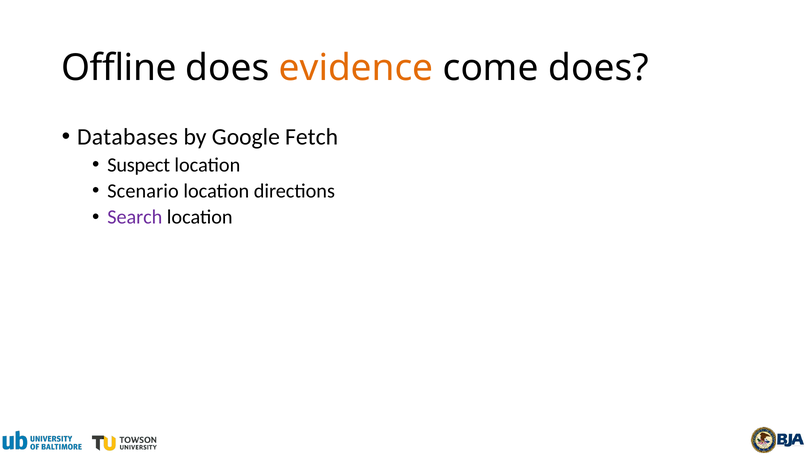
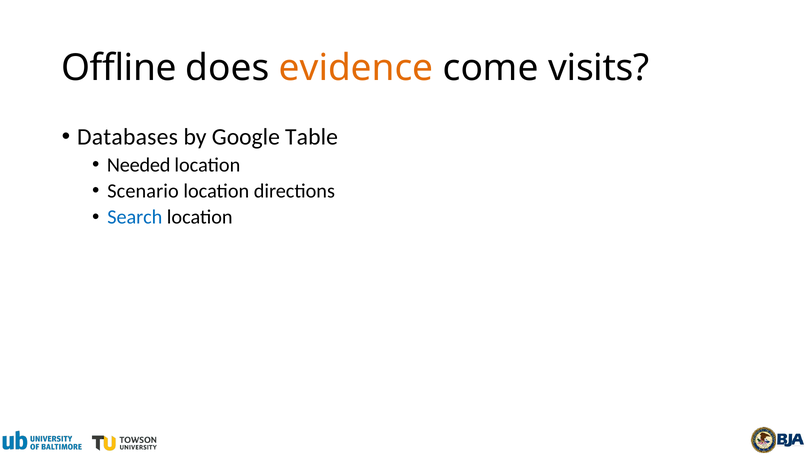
come does: does -> visits (599, 68)
Fetch: Fetch -> Table (312, 137)
Suspect: Suspect -> Needed (139, 165)
Search colour: purple -> blue (135, 217)
